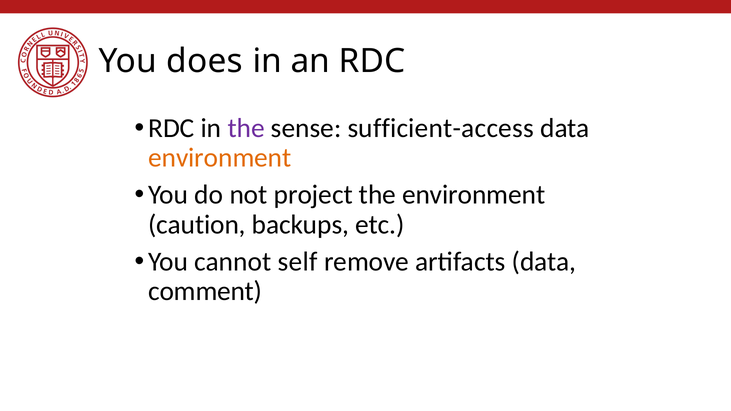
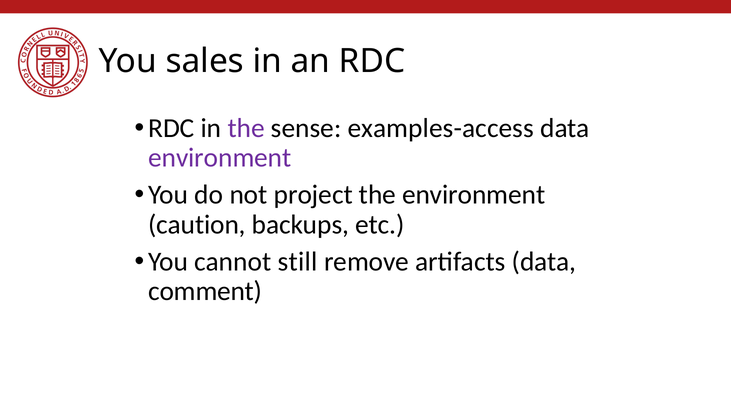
does: does -> sales (205, 61)
sufficient-access: sufficient-access -> examples-access (441, 128)
environment colour: orange -> purple (220, 158)
self: self -> still (298, 262)
